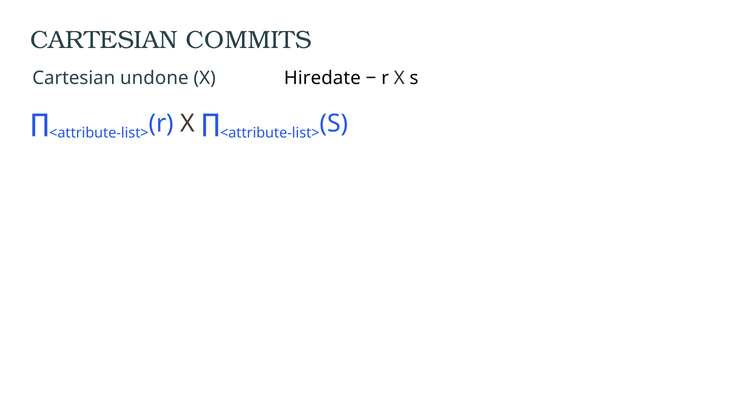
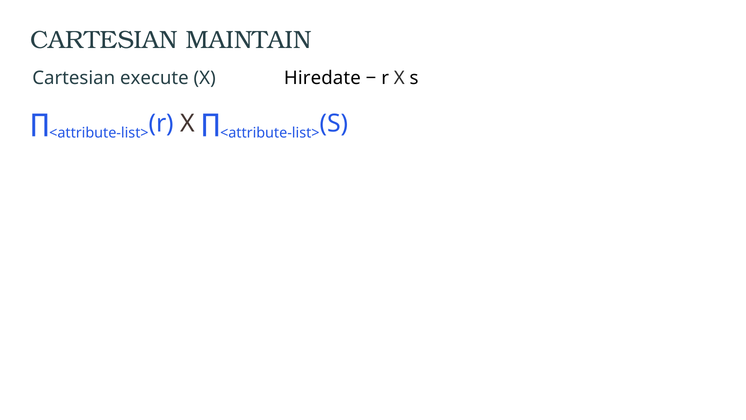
COMMITS: COMMITS -> MAINTAIN (249, 40)
undone: undone -> execute (154, 78)
